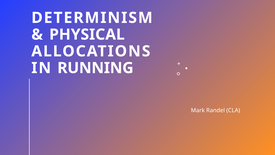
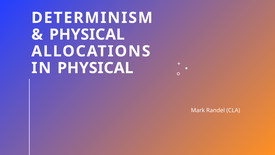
IN RUNNING: RUNNING -> PHYSICAL (95, 68)
